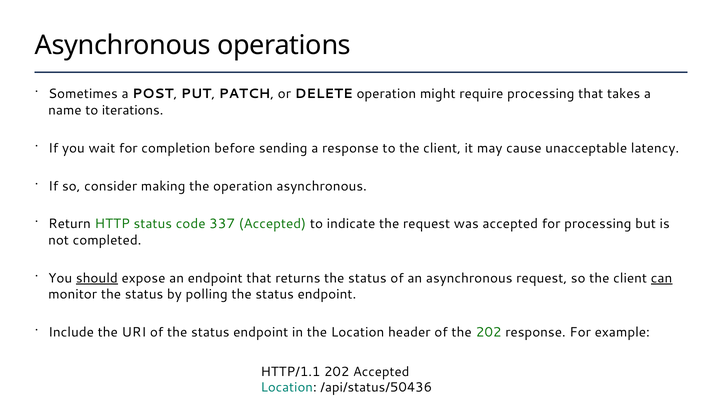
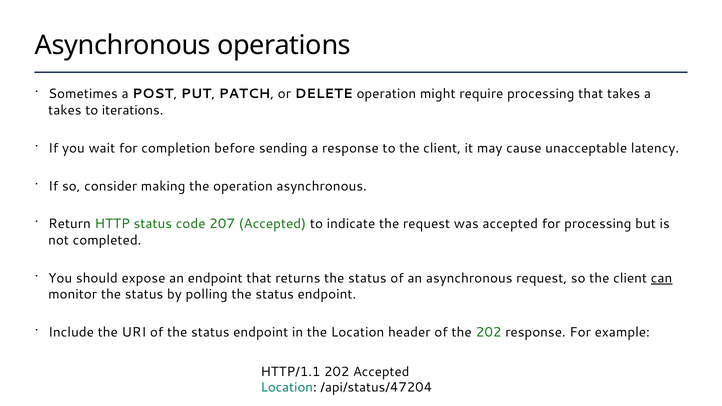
name: name -> takes (65, 110)
337: 337 -> 207 (222, 224)
should underline: present -> none (97, 278)
/api/status/50436: /api/status/50436 -> /api/status/47204 (376, 388)
